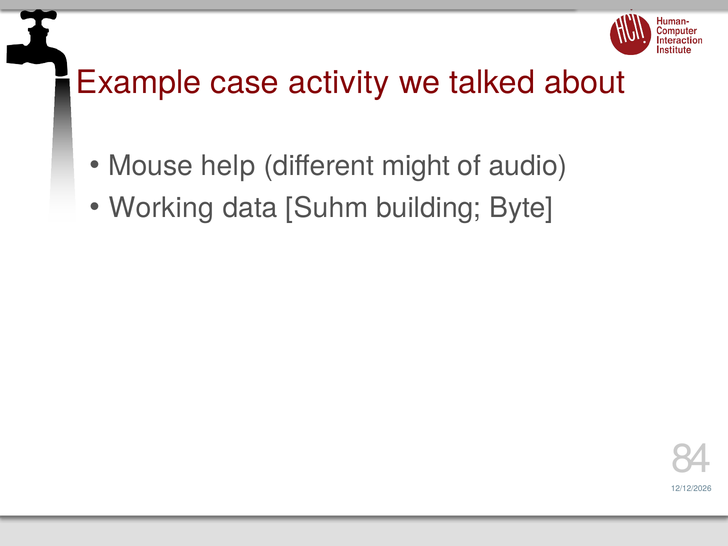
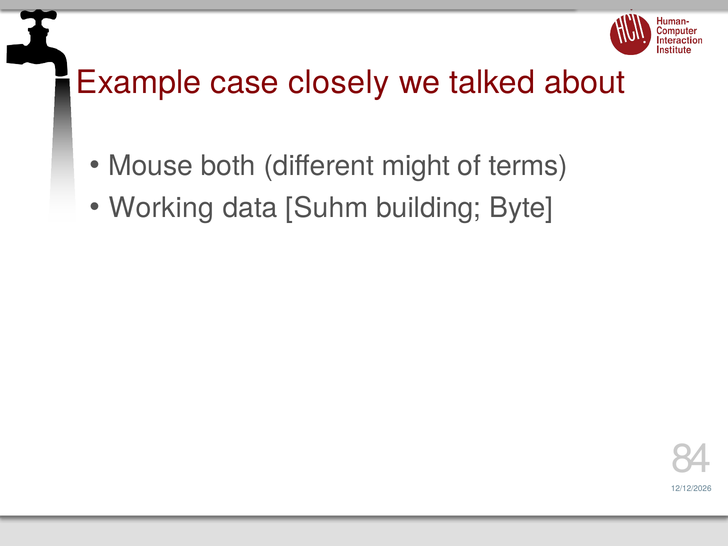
activity: activity -> closely (339, 83)
help: help -> both (228, 166)
audio: audio -> terms (528, 166)
